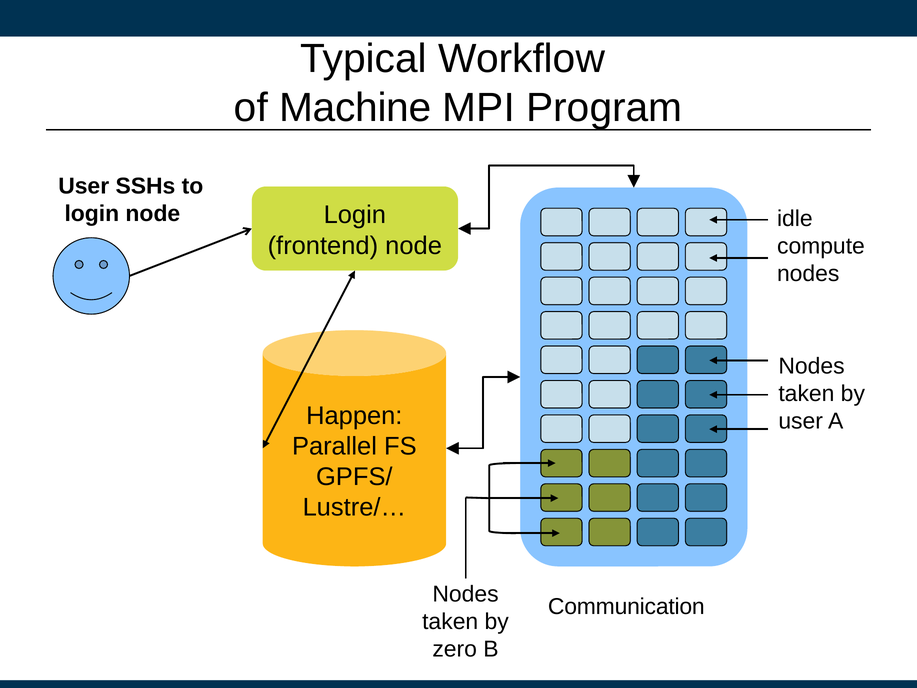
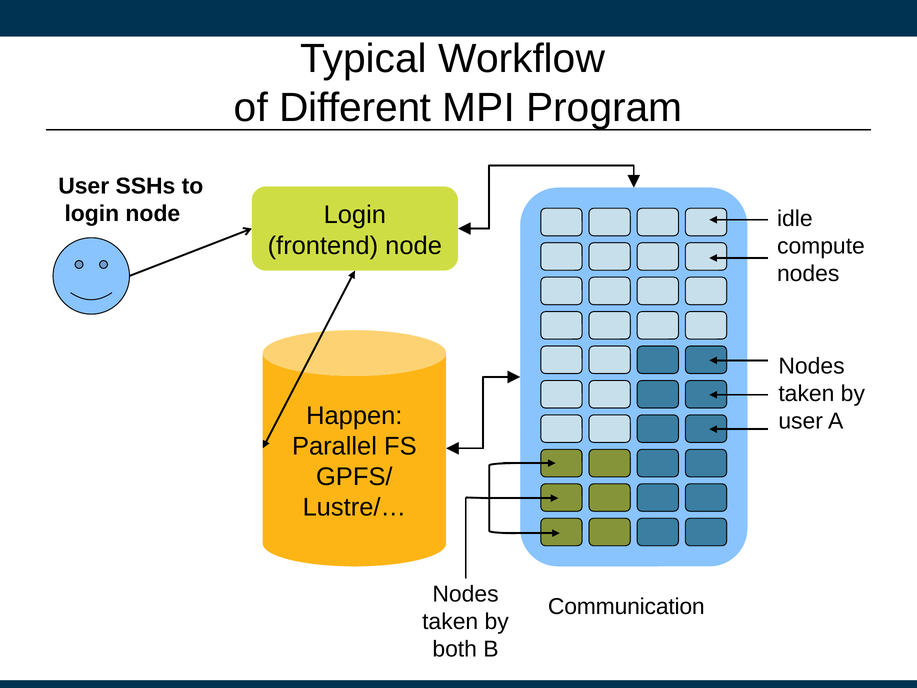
Machine: Machine -> Different (355, 108)
zero: zero -> both (455, 649)
